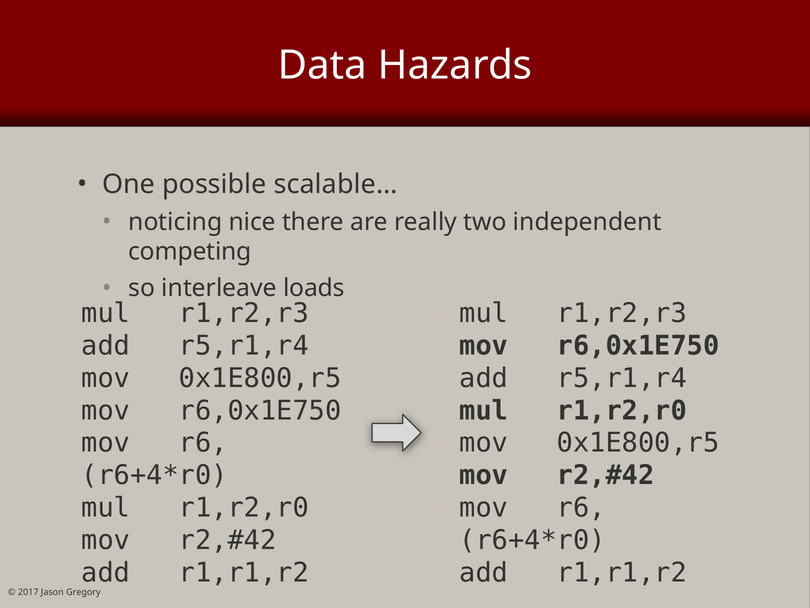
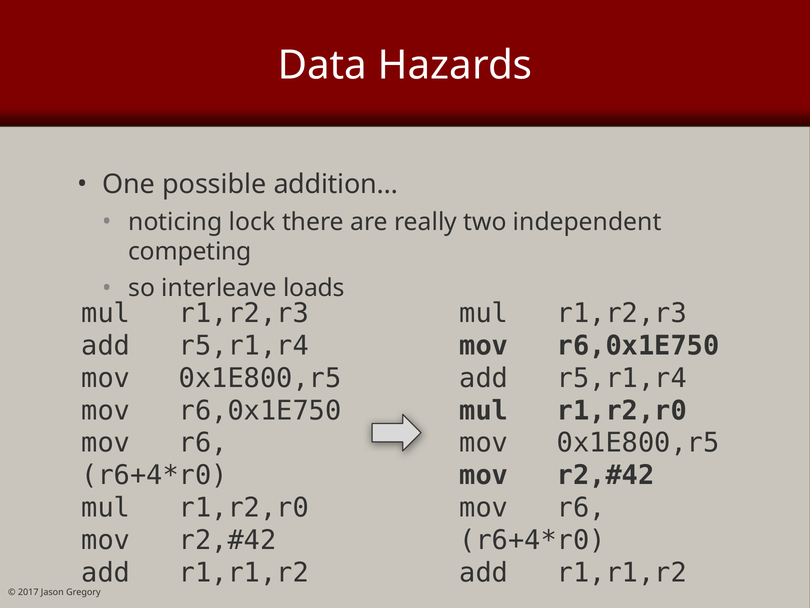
scalable…: scalable… -> addition… (336, 184)
nice: nice -> lock (252, 222)
